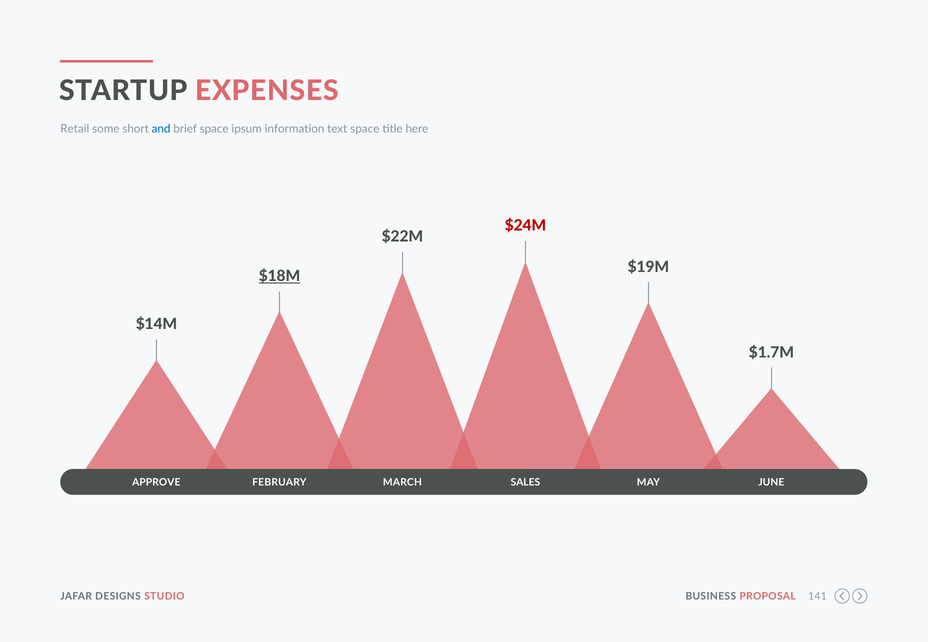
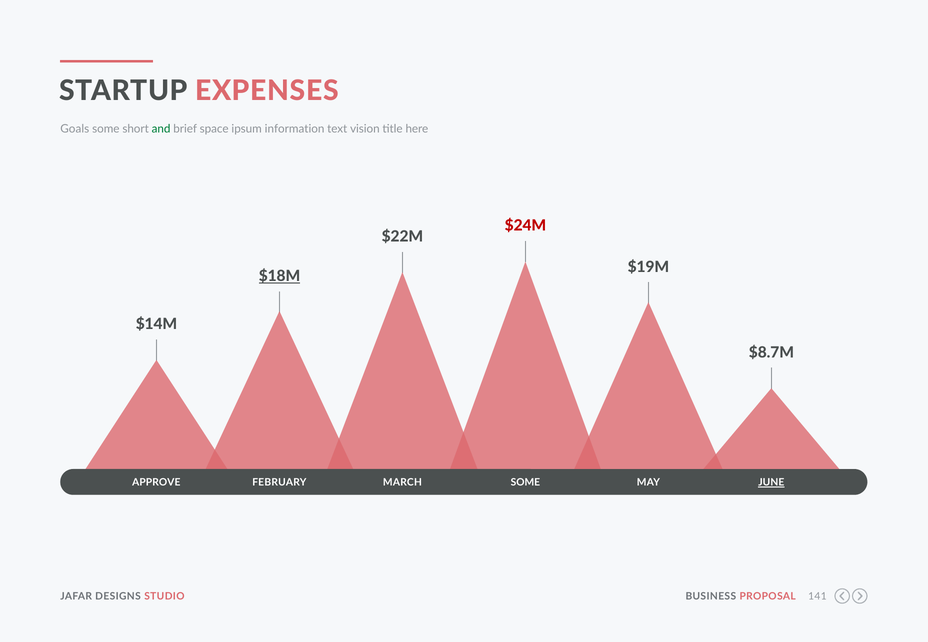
Retail: Retail -> Goals (75, 129)
and colour: blue -> green (161, 129)
text space: space -> vision (365, 129)
$1.7M: $1.7M -> $8.7M (771, 353)
MARCH SALES: SALES -> SOME (525, 483)
JUNE underline: none -> present (771, 483)
